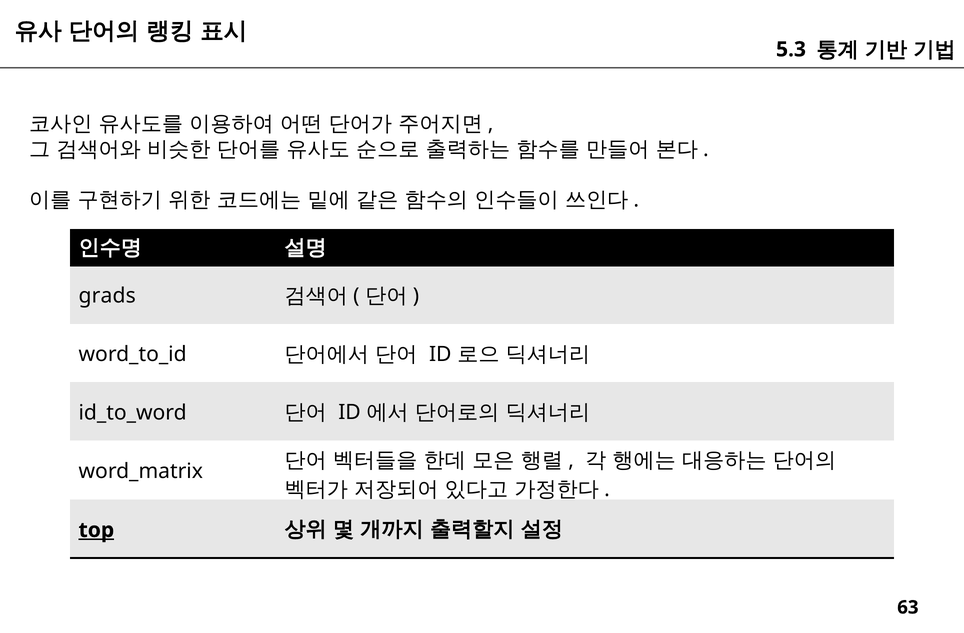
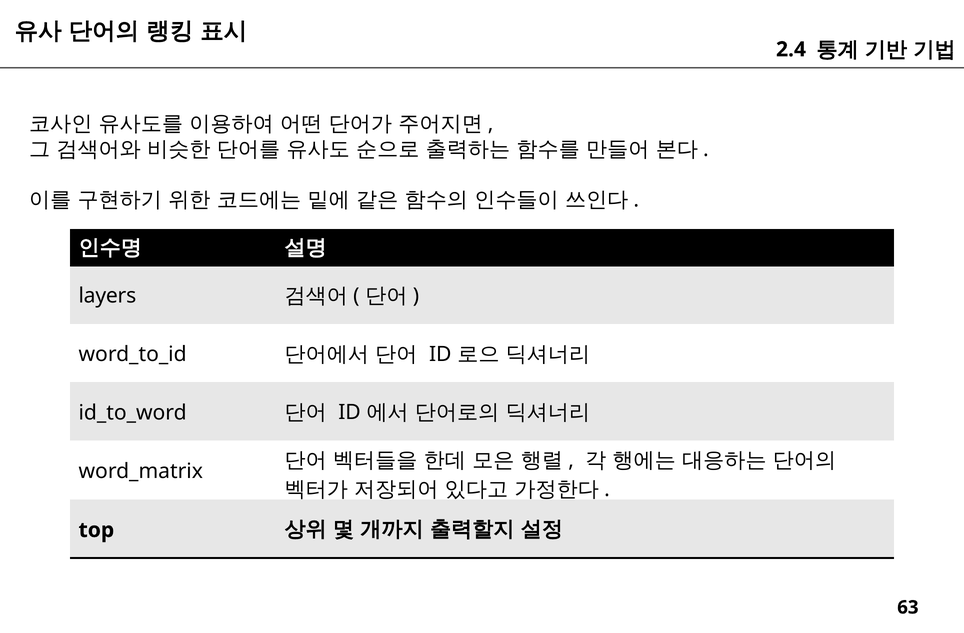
5.3: 5.3 -> 2.4 (791, 49)
grads: grads -> layers (107, 296)
top underline: present -> none (96, 530)
